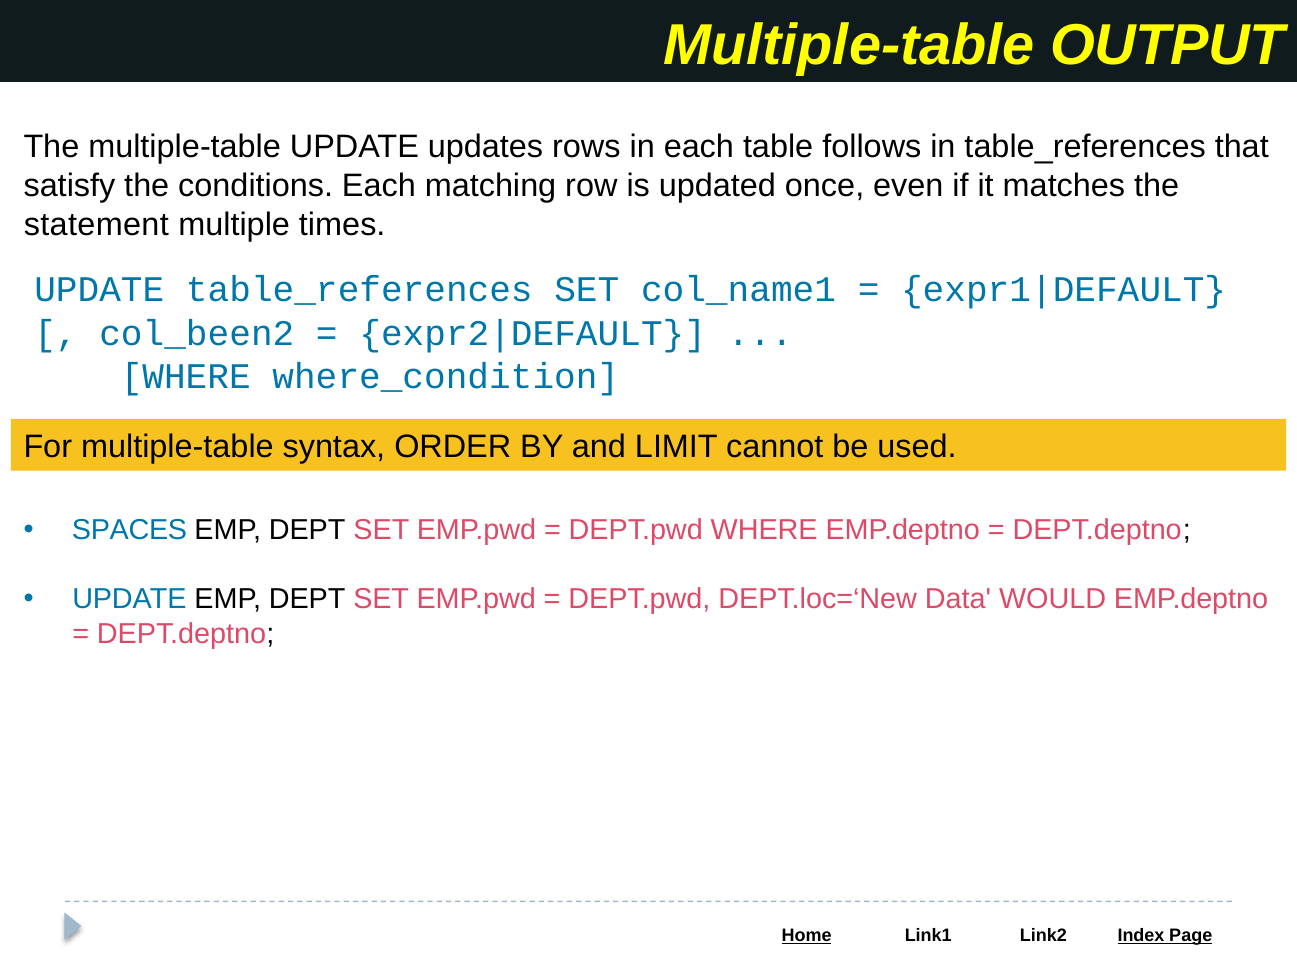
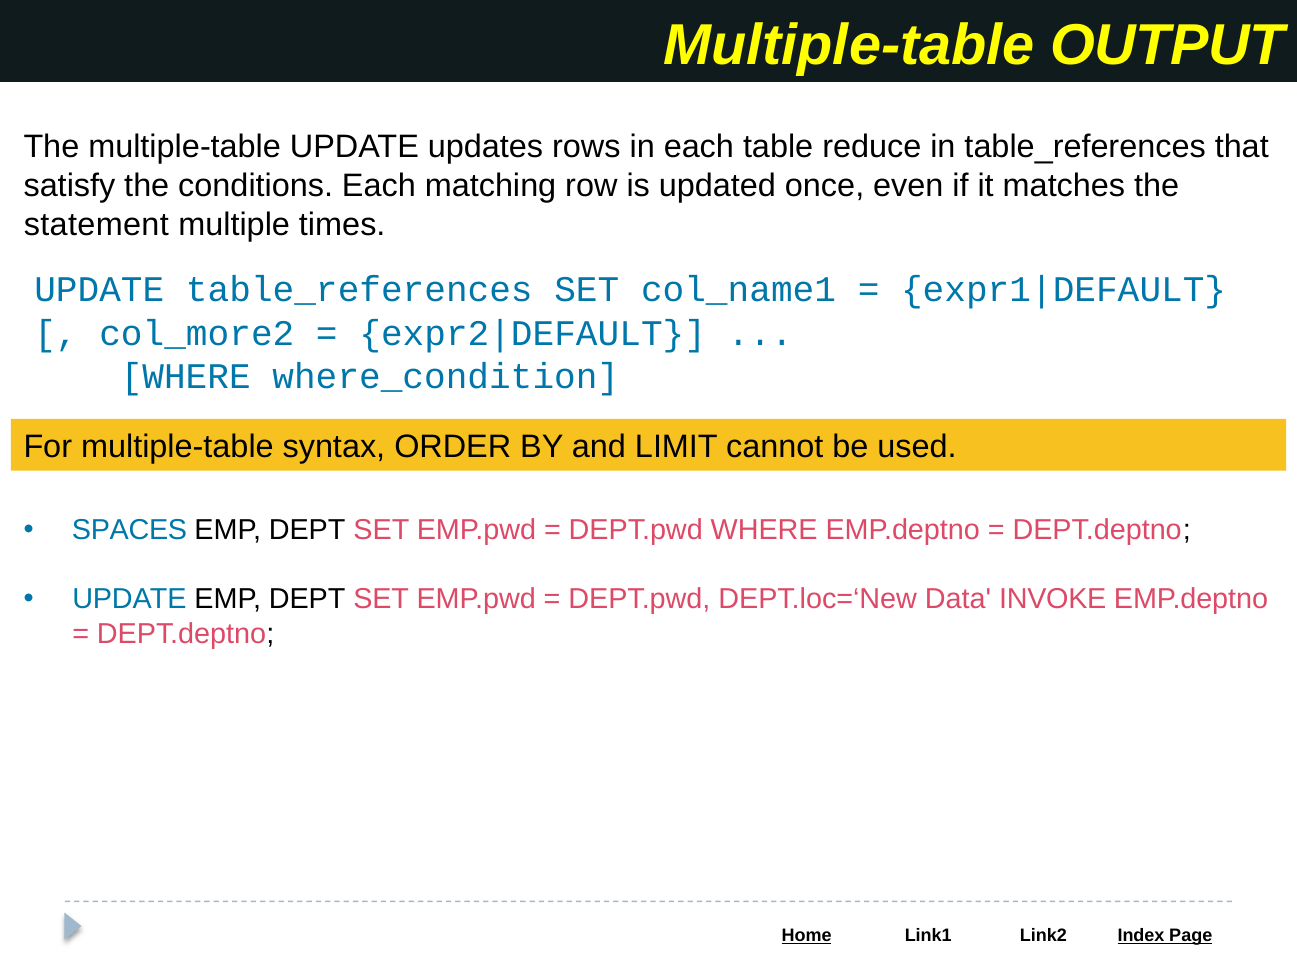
follows: follows -> reduce (872, 147)
col_been2: col_been2 -> col_more2 (197, 333)
WOULD: WOULD -> INVOKE (1053, 599)
